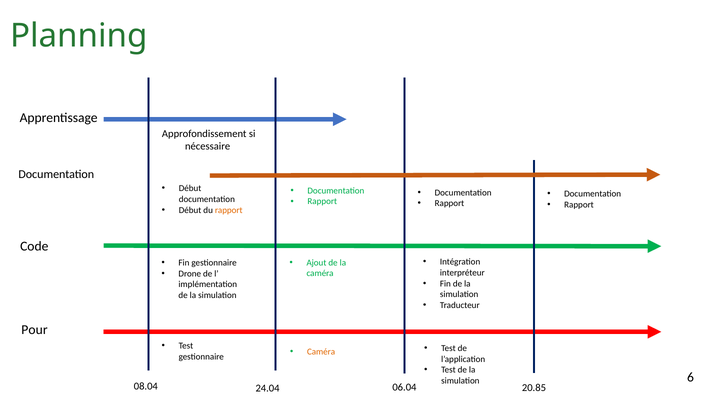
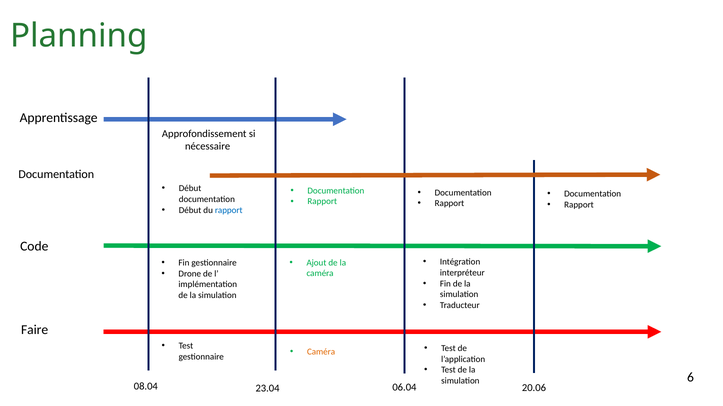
rapport colour: orange -> blue (229, 210)
Pour: Pour -> Faire (35, 330)
24.04: 24.04 -> 23.04 (268, 389)
20.85: 20.85 -> 20.06 (534, 388)
